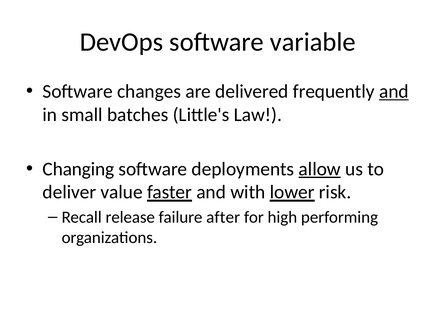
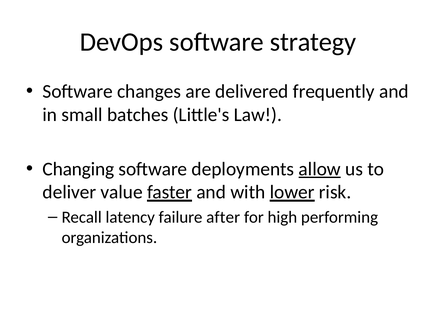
variable: variable -> strategy (313, 42)
and underline: present -> none (394, 91)
release: release -> latency (130, 217)
